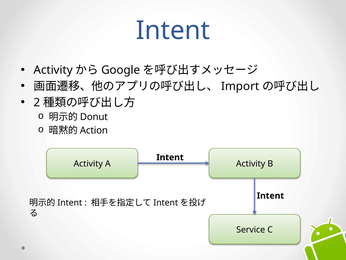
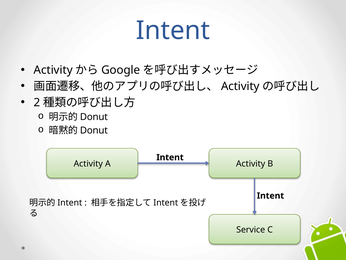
Import: Import -> Activity (240, 86)
Action: Action -> Donut (94, 130)
